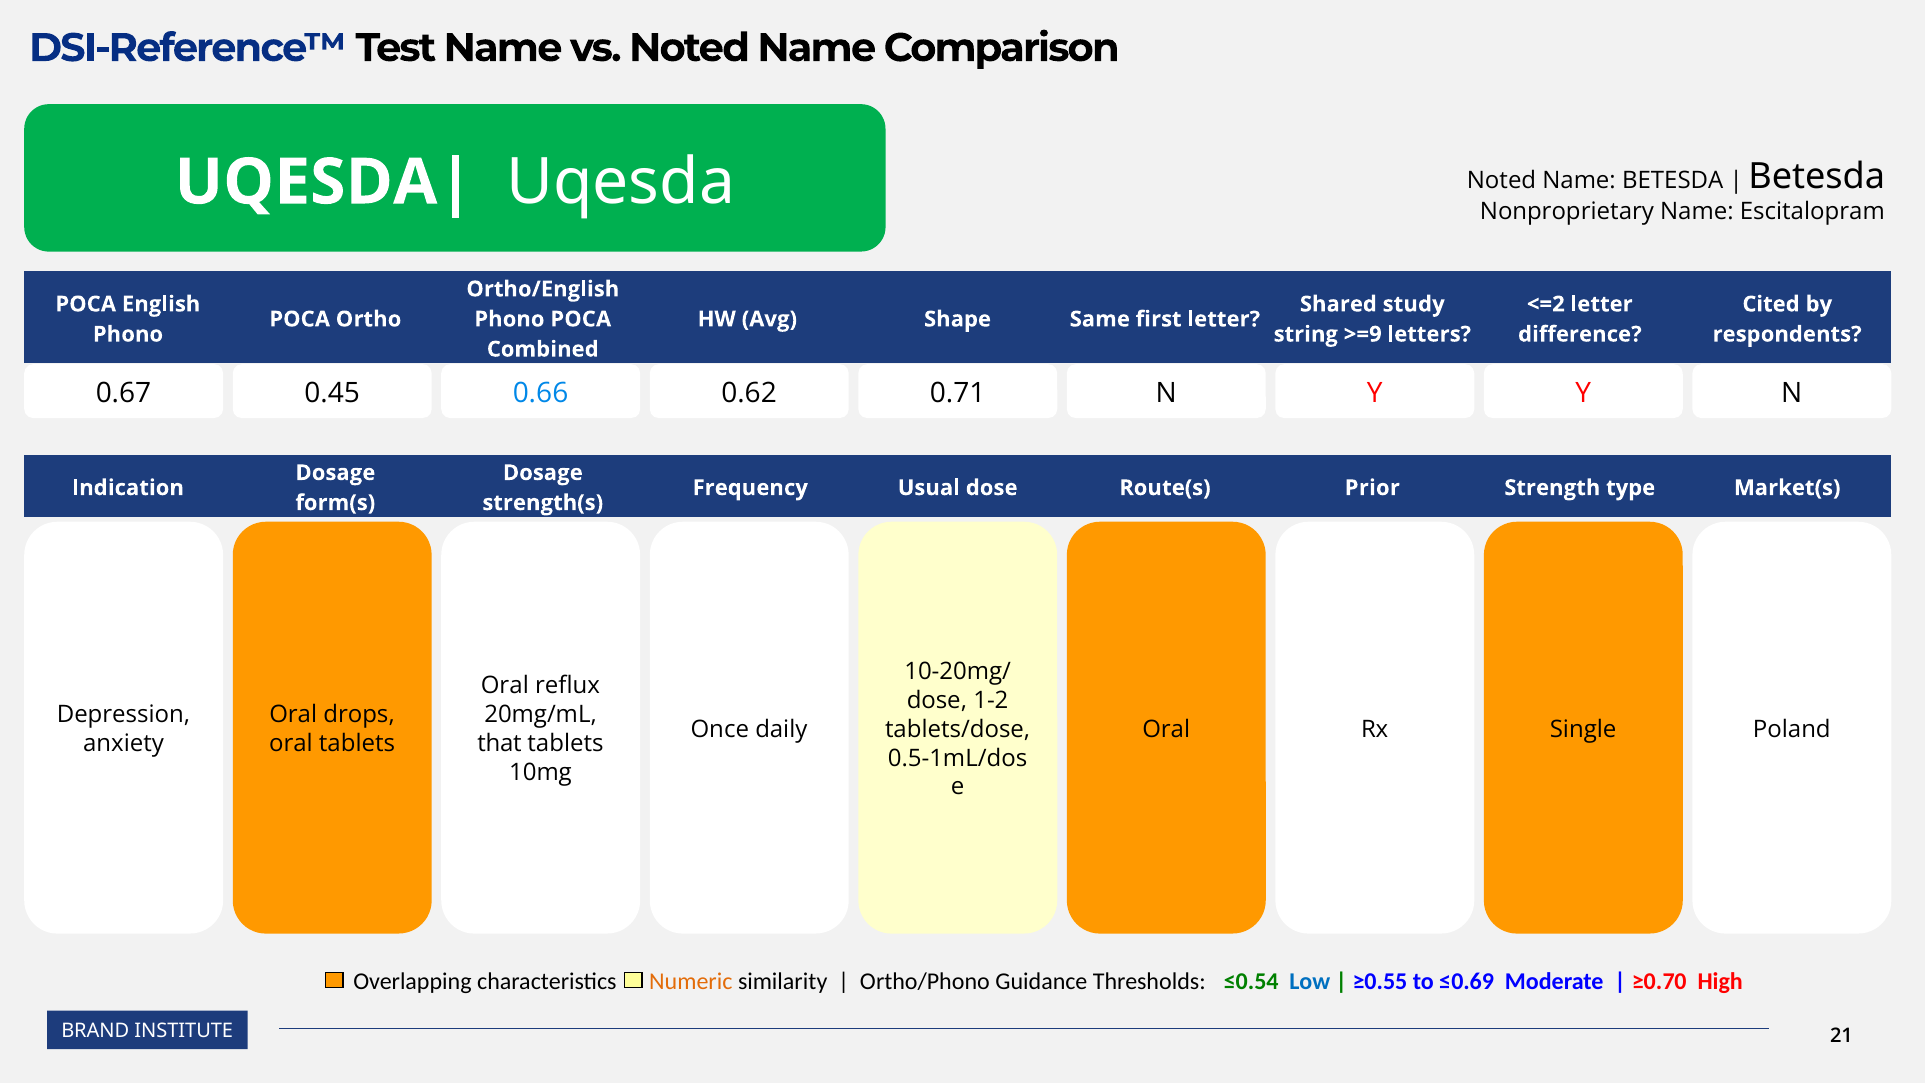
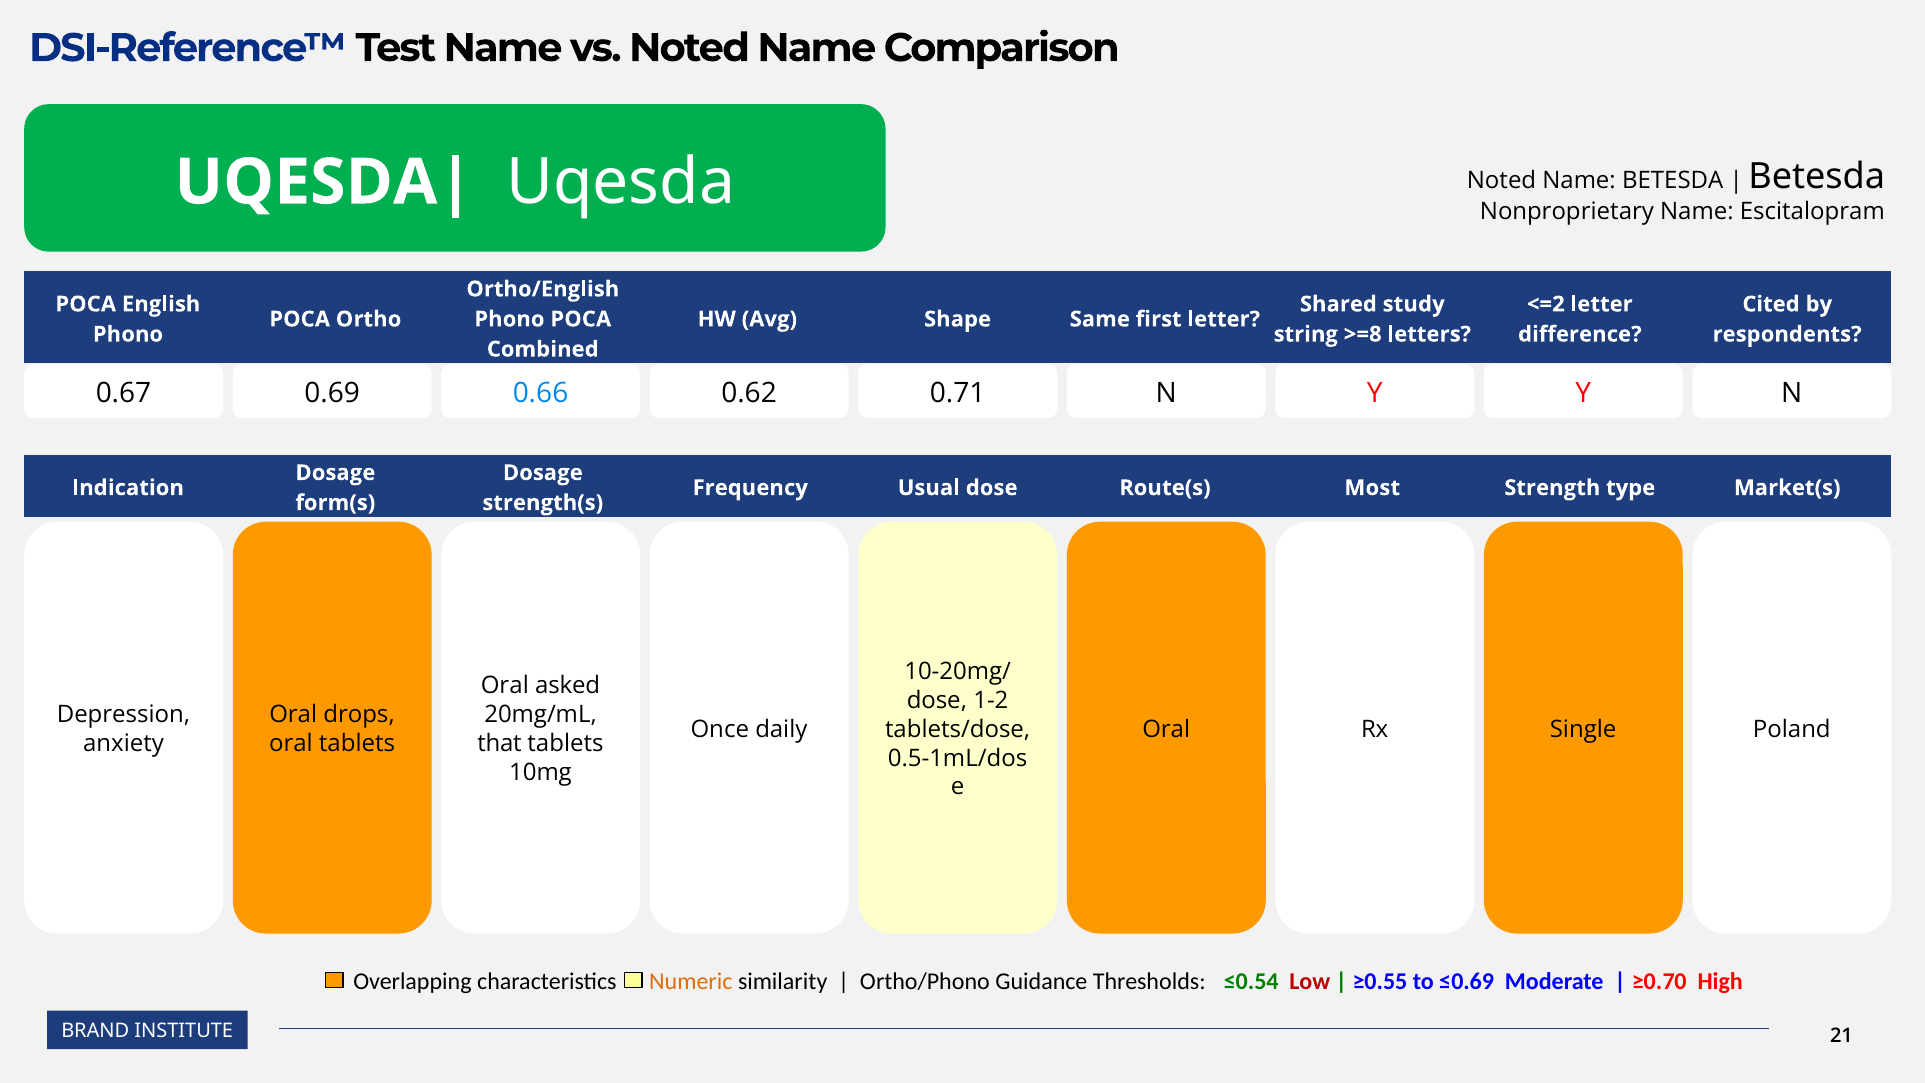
>=9: >=9 -> >=8 (1363, 334)
0.45: 0.45 -> 0.69 (332, 393)
Prior: Prior -> Most (1372, 488)
reflux: reflux -> asked (568, 686)
Low colour: blue -> red (1310, 981)
